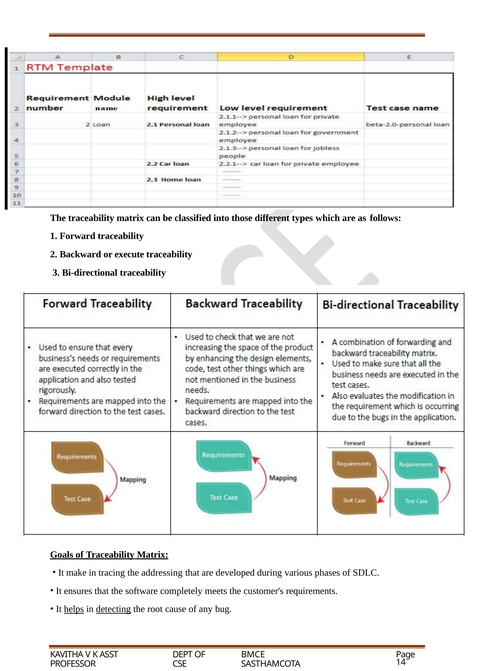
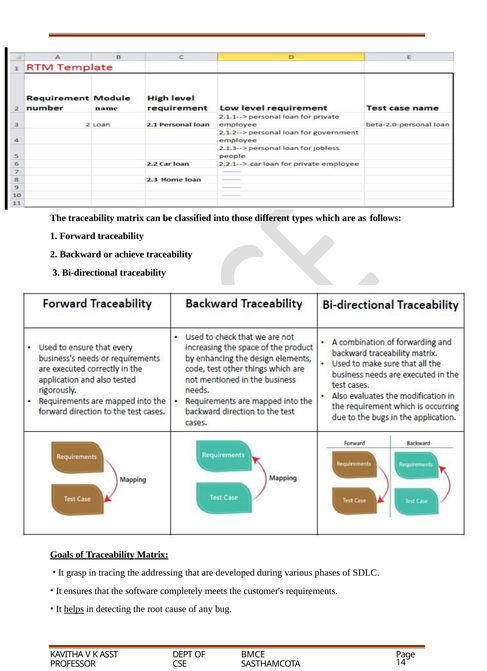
execute: execute -> achieve (129, 254)
make: make -> grasp (76, 572)
detecting underline: present -> none (113, 609)
